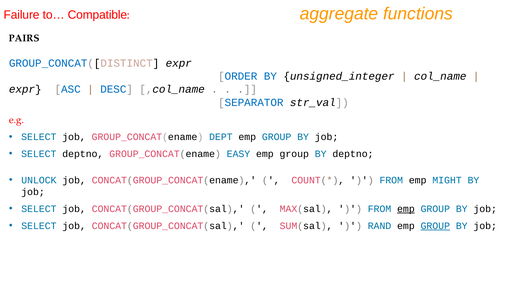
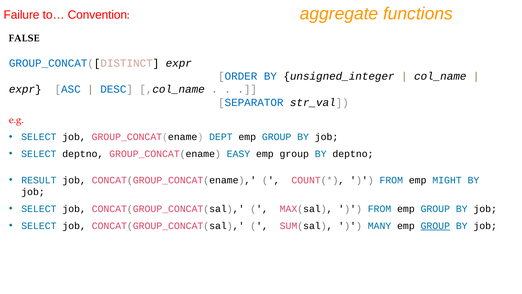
Compatible: Compatible -> Convention (97, 15)
PAIRS: PAIRS -> FALSE (24, 38)
UNLOCK: UNLOCK -> RESULT (39, 180)
emp underline: present -> none (406, 209)
RAND: RAND -> MANY (380, 226)
